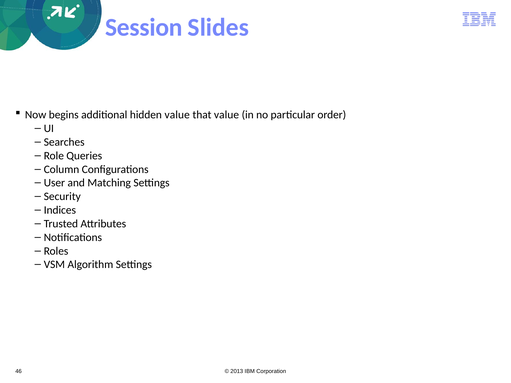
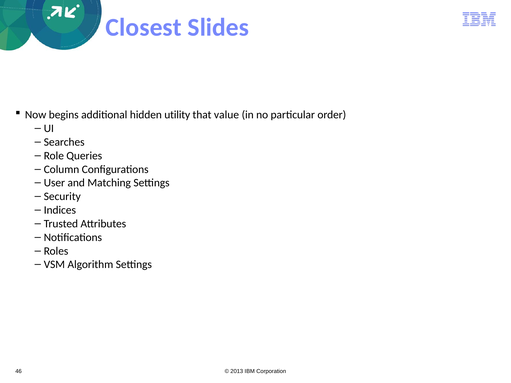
Session: Session -> Closest (144, 27)
hidden value: value -> utility (177, 115)
